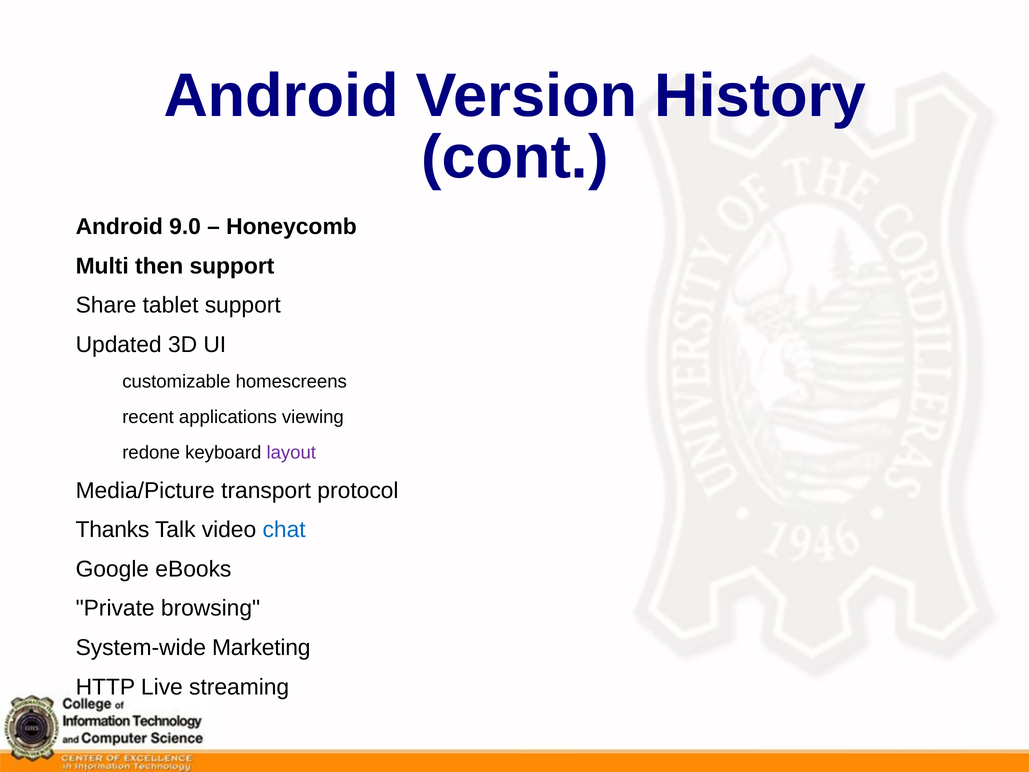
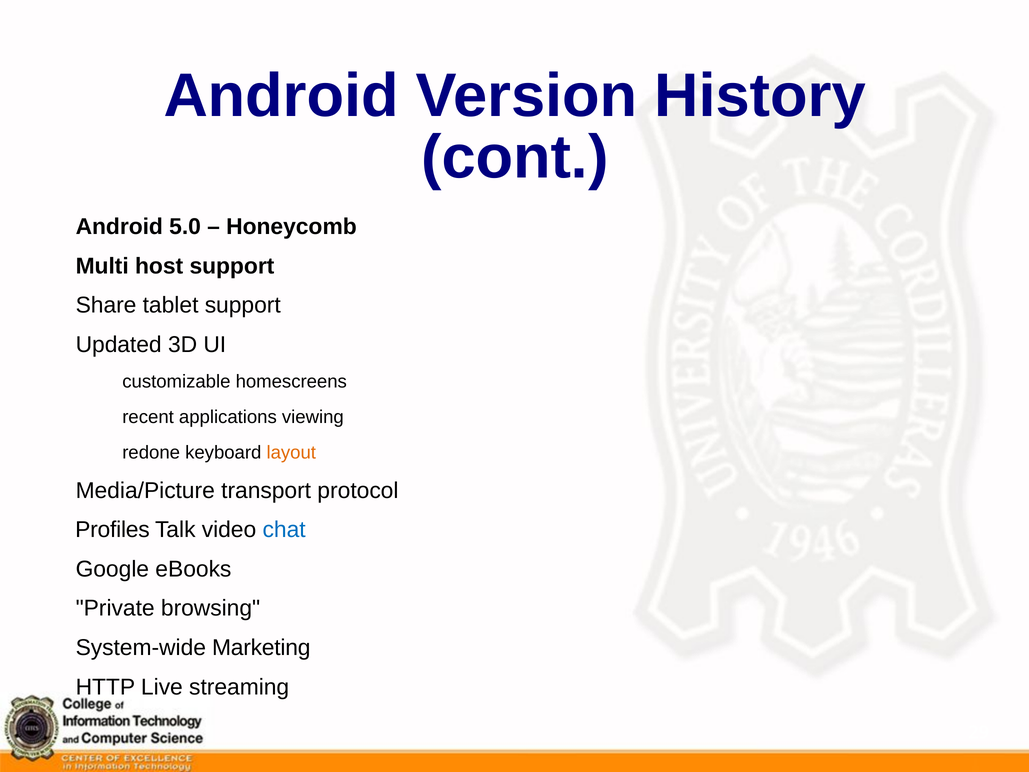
9.0: 9.0 -> 5.0 (185, 227)
then: then -> host (159, 266)
layout colour: purple -> orange (291, 452)
Thanks: Thanks -> Profiles (112, 530)
